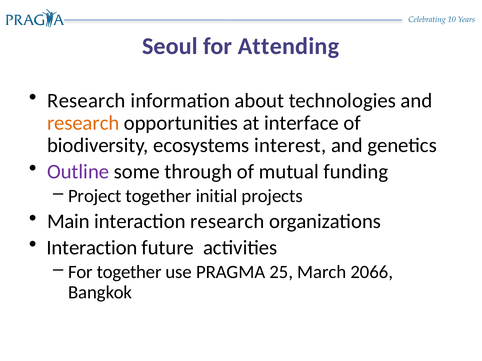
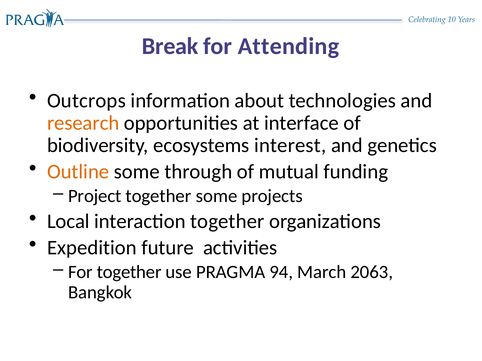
Seoul: Seoul -> Break (170, 46)
Research: Research -> Outcrops (86, 101)
Outline colour: purple -> orange (78, 172)
together initial: initial -> some (217, 196)
Main: Main -> Local (68, 222)
interaction research: research -> together (227, 222)
Interaction: Interaction -> Expedition (92, 248)
25: 25 -> 94 (281, 272)
2066: 2066 -> 2063 (372, 272)
